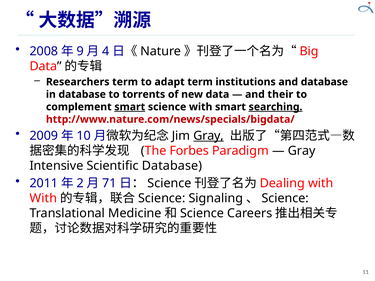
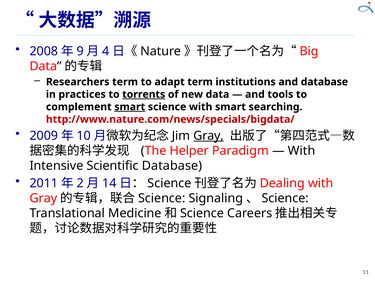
in database: database -> practices (82, 94)
torrents underline: none -> present (144, 94)
their: their -> tools (280, 94)
searching underline: present -> none (276, 107)
Forbes: Forbes -> Helper (189, 151)
Gray: Gray -> With (302, 151)
71: 71 -> 14 (109, 183)
With: With -> Gray (43, 198)
